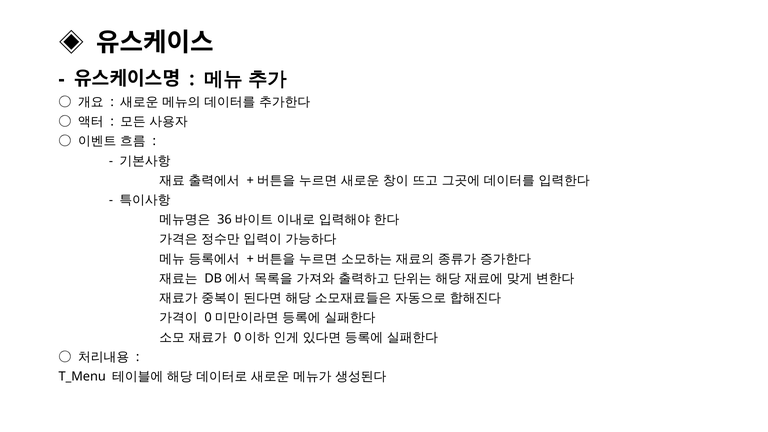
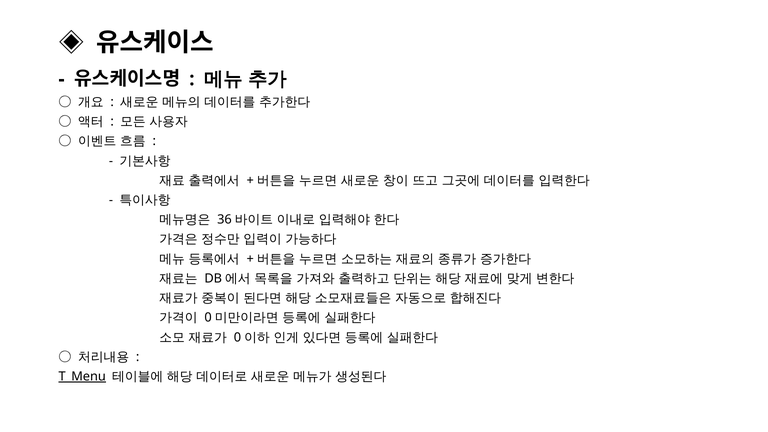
T_Menu underline: none -> present (82, 377)
